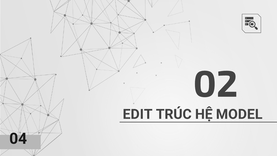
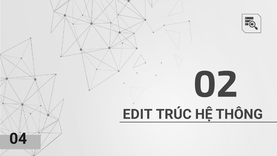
MODEL: MODEL -> THÔNG (239, 114)
